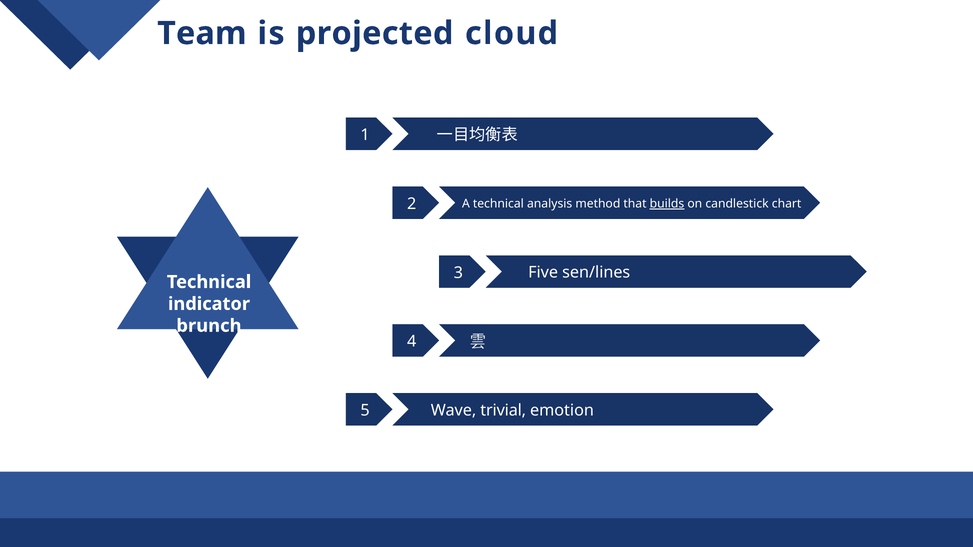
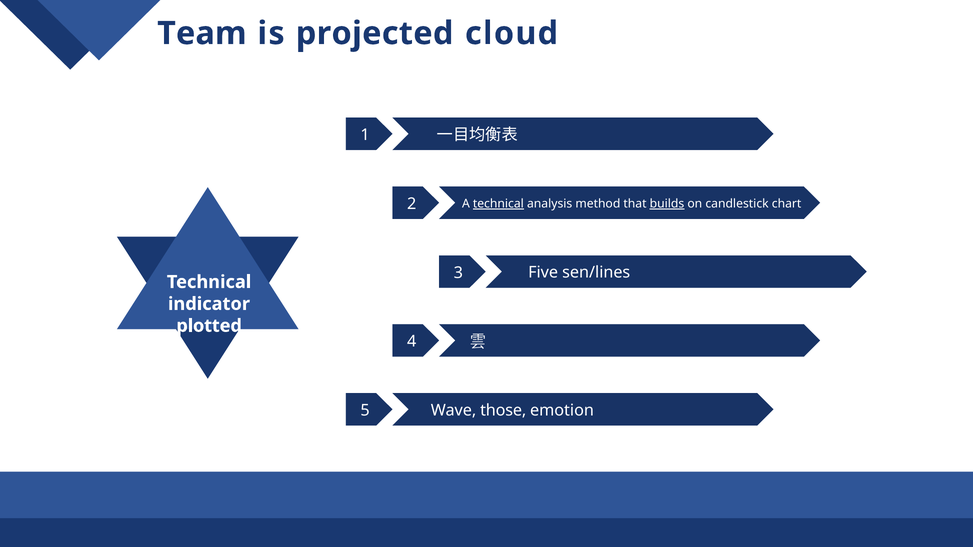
technical underline: none -> present (498, 204)
brunch: brunch -> plotted (209, 326)
trivial: trivial -> those (503, 411)
